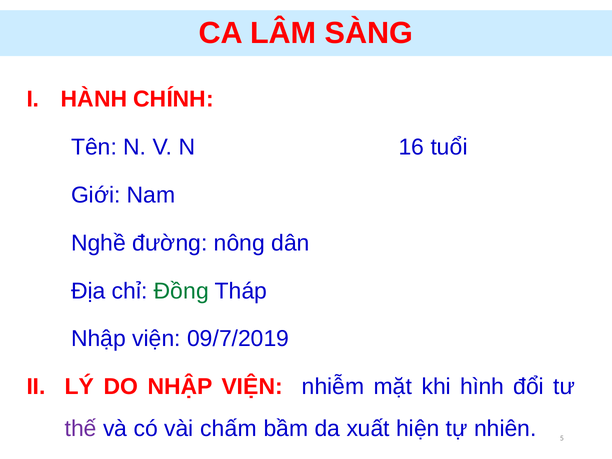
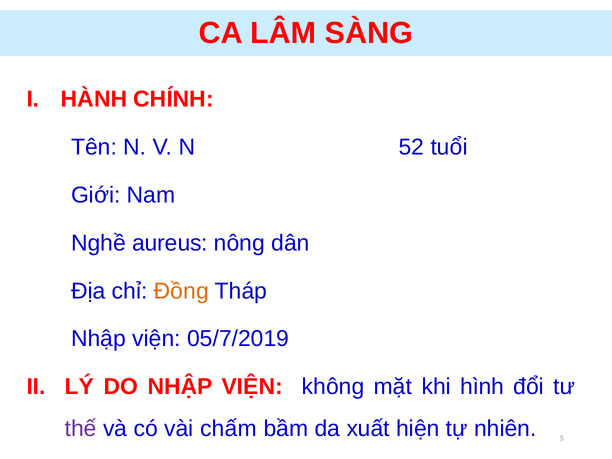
16: 16 -> 52 (411, 147)
đường: đường -> aureus (170, 243)
Đồng colour: green -> orange (181, 291)
09/7/2019: 09/7/2019 -> 05/7/2019 (238, 339)
nhiễm: nhiễm -> không (333, 387)
